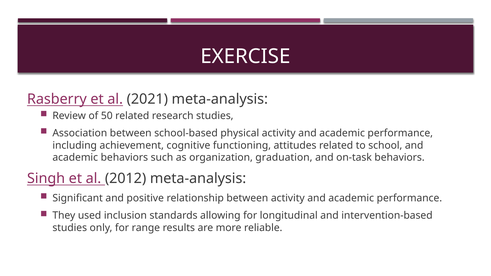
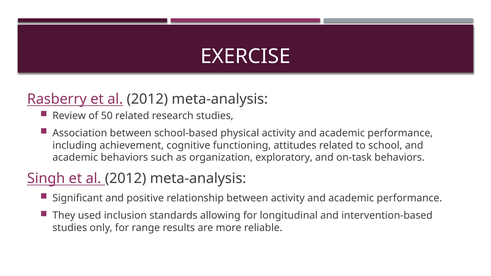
Rasberry et al 2021: 2021 -> 2012 (147, 99)
graduation: graduation -> exploratory (284, 158)
